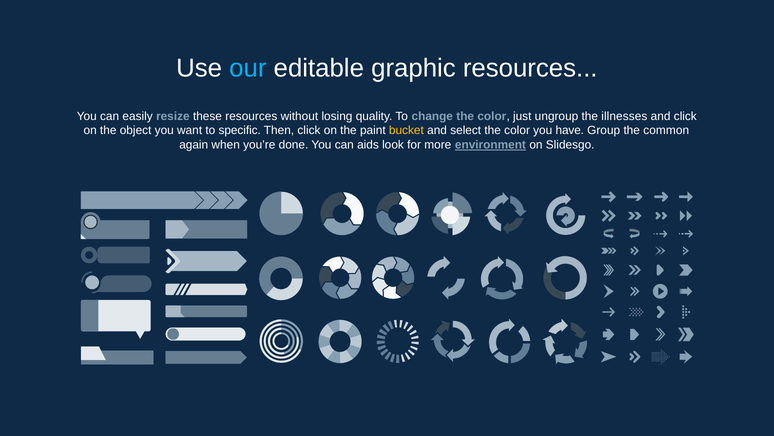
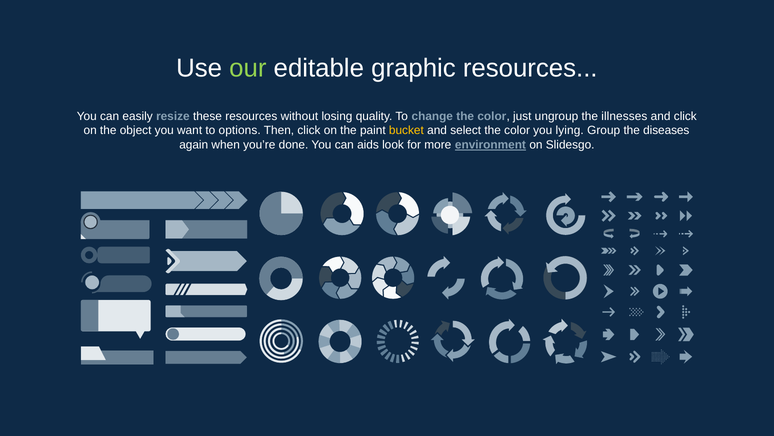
our colour: light blue -> light green (248, 68)
specific: specific -> options (240, 130)
have: have -> lying (570, 130)
common: common -> diseases (666, 130)
